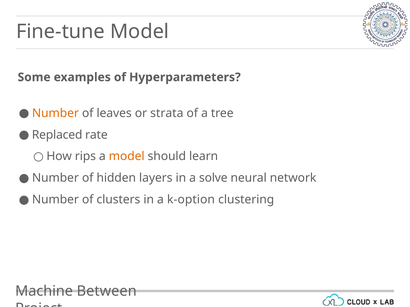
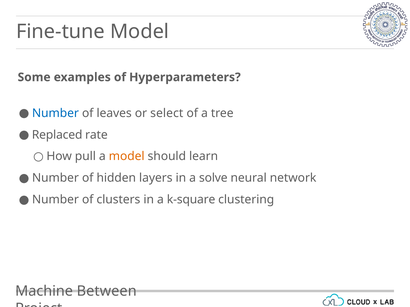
Number colour: orange -> blue (55, 113)
strata: strata -> select (167, 113)
rips: rips -> pull (85, 157)
k-option: k-option -> k-square (191, 200)
